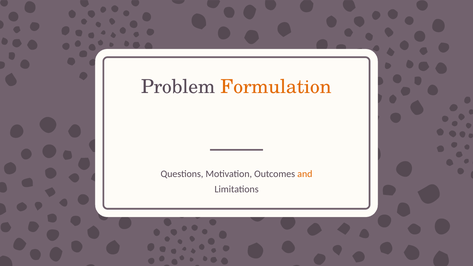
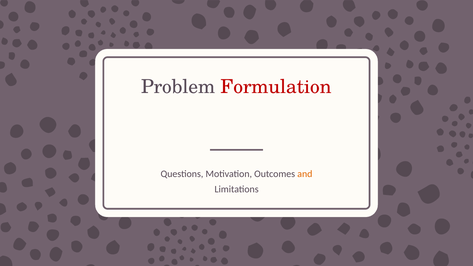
Formulation colour: orange -> red (276, 87)
